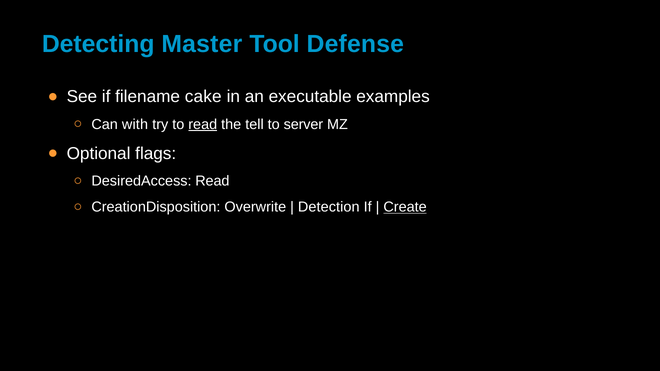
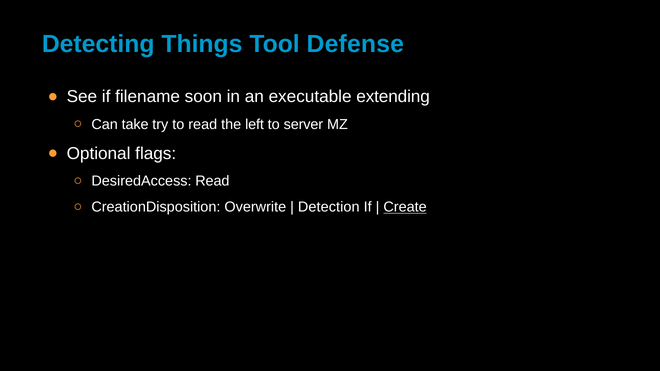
Master: Master -> Things (202, 44)
cake: cake -> soon (203, 97)
examples: examples -> extending (393, 97)
with: with -> take (135, 124)
read underline: present -> none (203, 124)
tell: tell -> left (255, 124)
